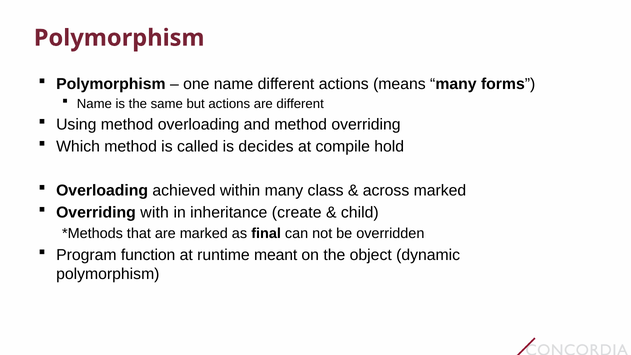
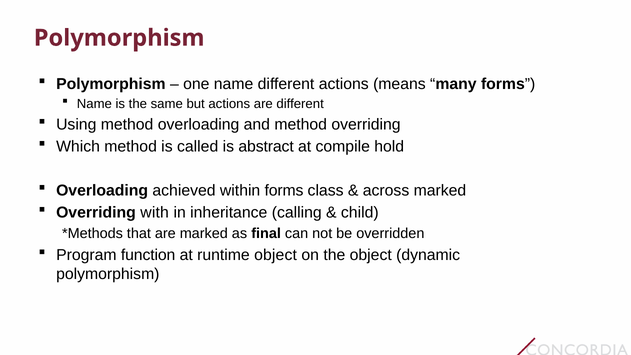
decides: decides -> abstract (266, 146)
within many: many -> forms (284, 191)
create: create -> calling (297, 213)
runtime meant: meant -> object (276, 255)
